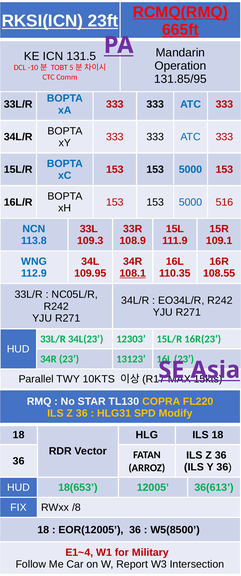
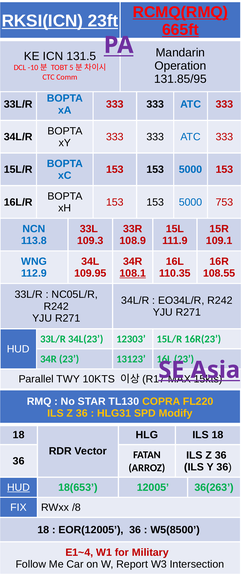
516: 516 -> 753 (224, 202)
HUD underline: none -> present (19, 488)
36(613: 36(613 -> 36(263 (214, 488)
